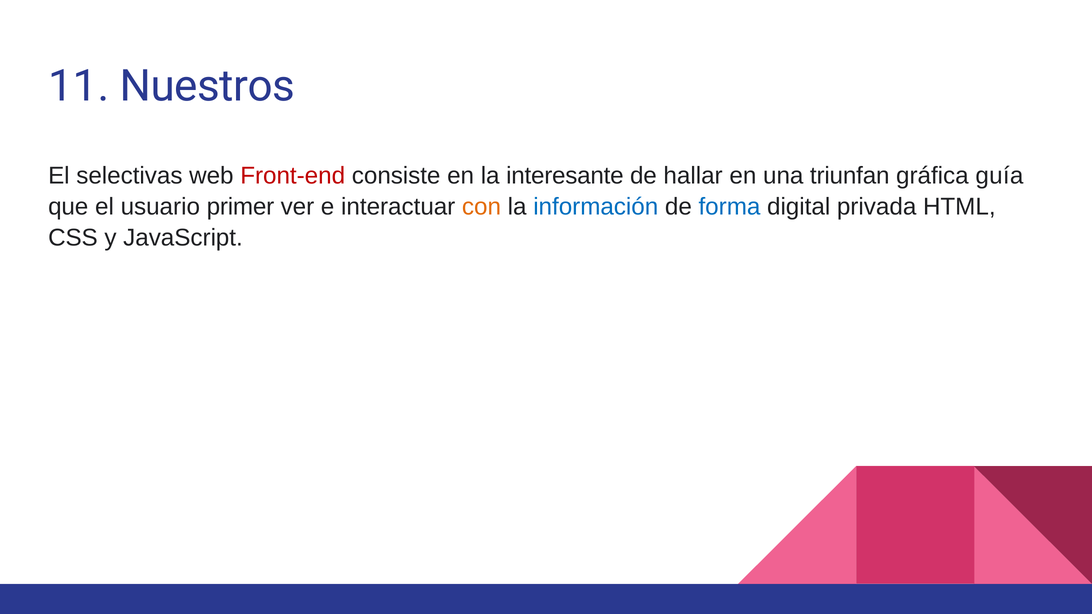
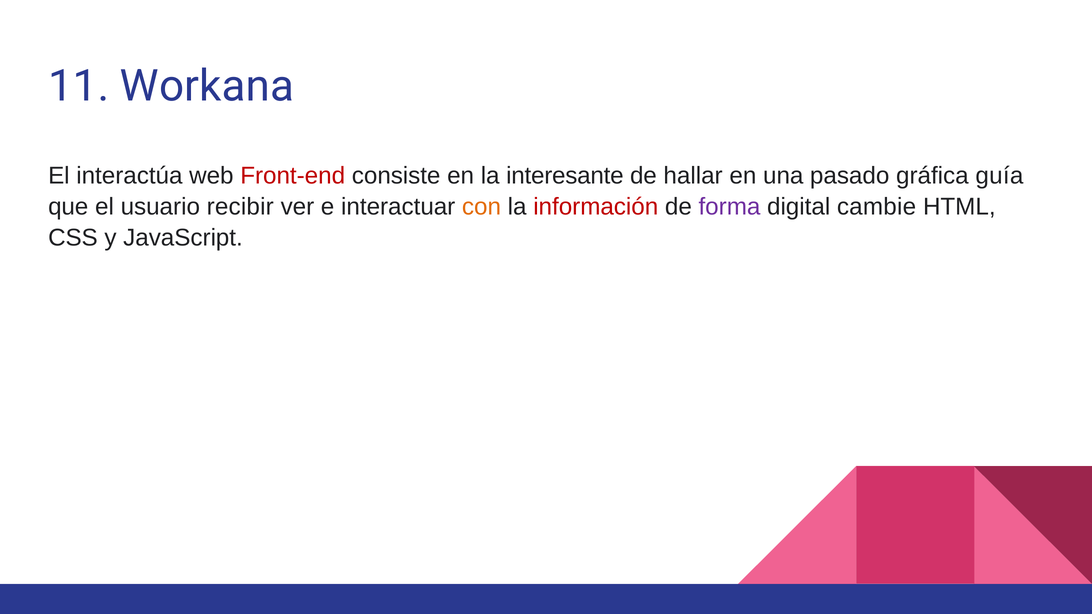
Nuestros: Nuestros -> Workana (207, 86)
selectivas: selectivas -> interactúa (129, 176)
triunfan: triunfan -> pasado (850, 176)
primer: primer -> recibir (240, 207)
información colour: blue -> red (596, 207)
forma colour: blue -> purple (729, 207)
privada: privada -> cambie (877, 207)
